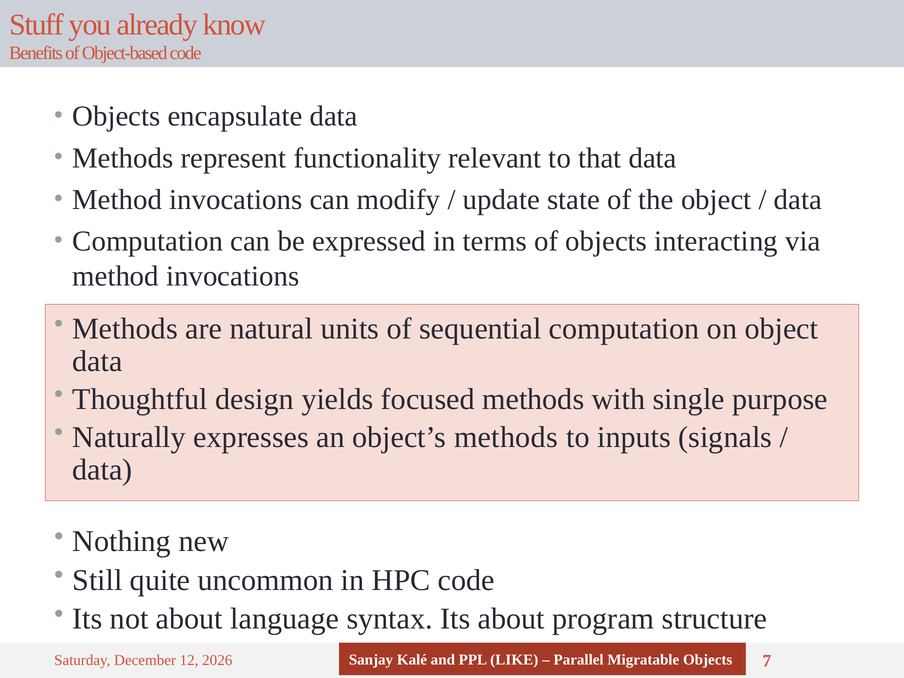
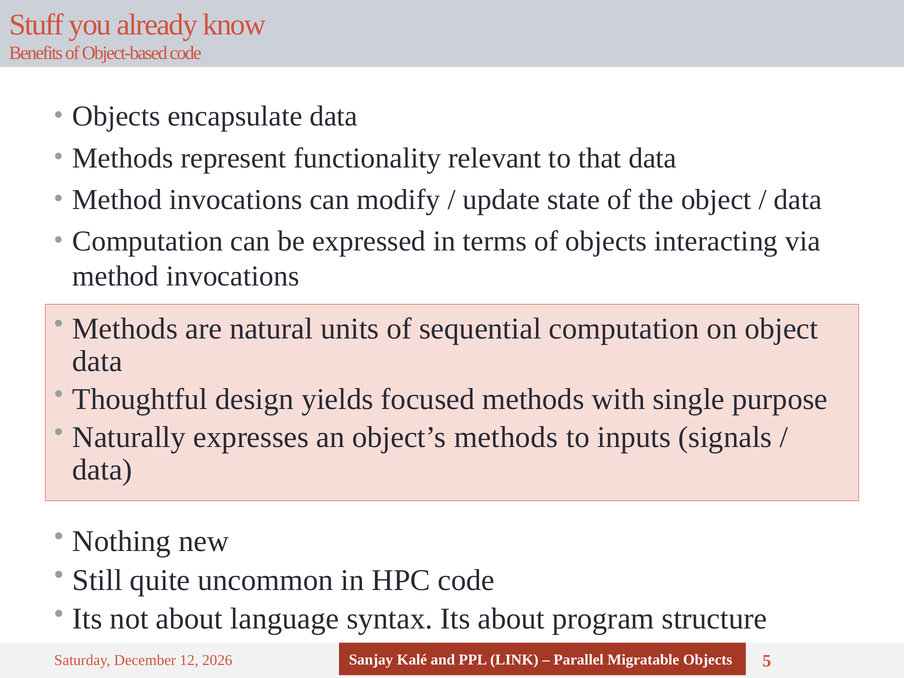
LIKE: LIKE -> LINK (514, 660)
7: 7 -> 5 (767, 661)
